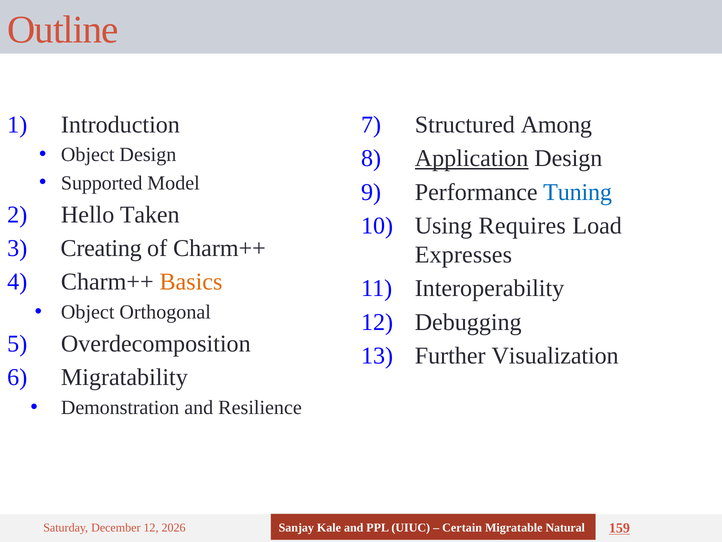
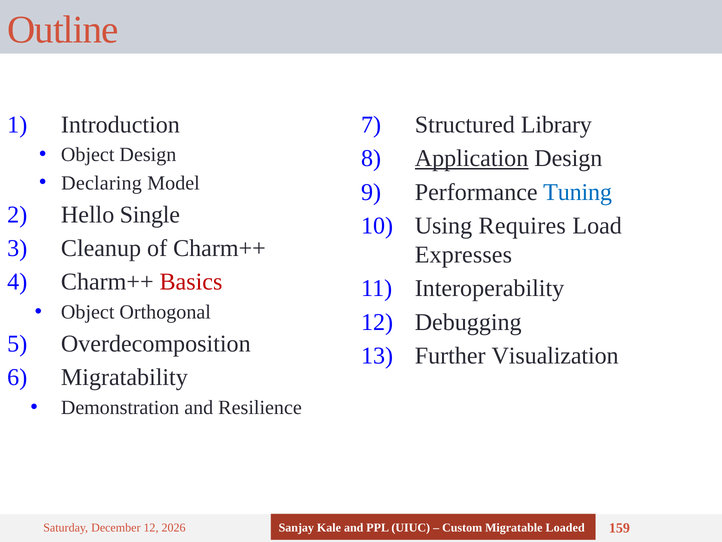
Among: Among -> Library (556, 125)
Supported: Supported -> Declaring (102, 183)
Taken: Taken -> Single (150, 214)
Creating: Creating -> Cleanup (101, 248)
Basics colour: orange -> red (191, 282)
Certain: Certain -> Custom (462, 527)
Natural: Natural -> Loaded (565, 527)
159 underline: present -> none (619, 528)
